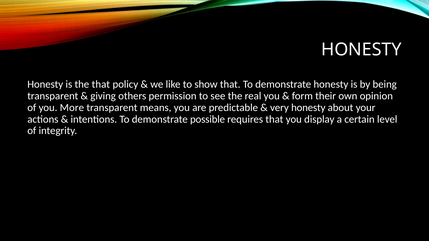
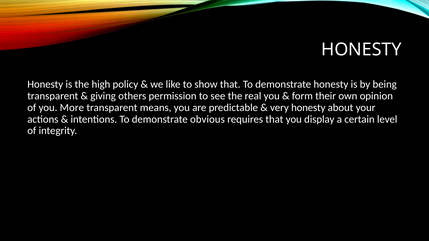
the that: that -> high (101, 85)
possible: possible -> obvious (207, 119)
